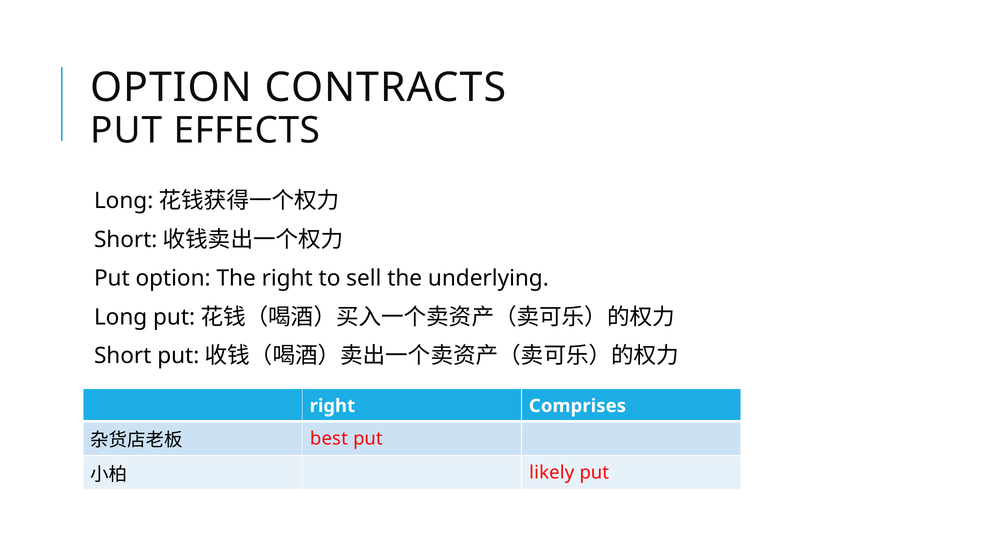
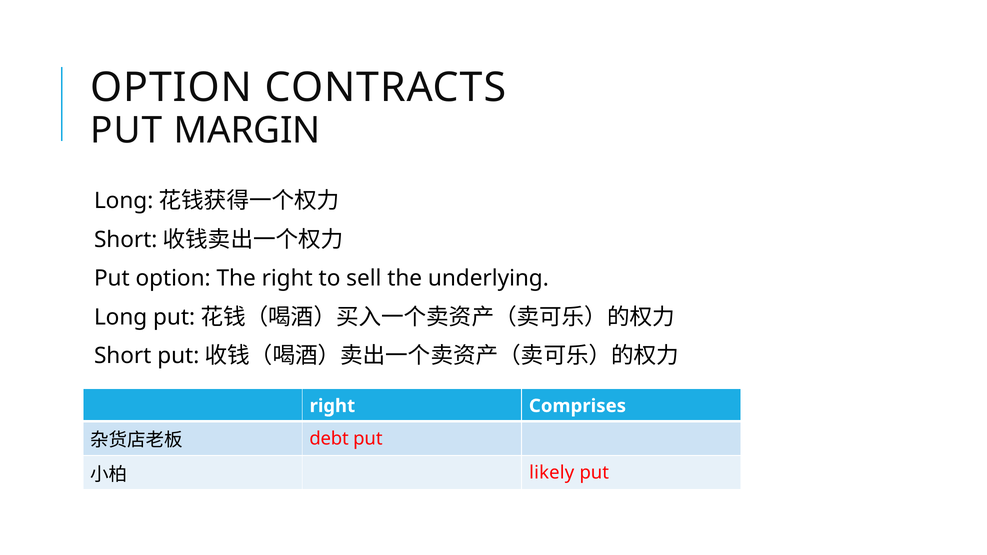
EFFECTS: EFFECTS -> MARGIN (247, 130)
best: best -> debt (329, 439)
